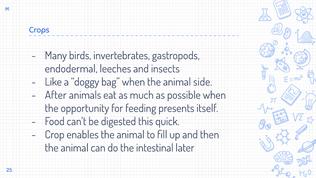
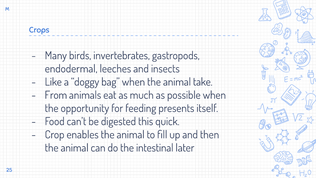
side: side -> take (203, 82)
After: After -> From (56, 95)
